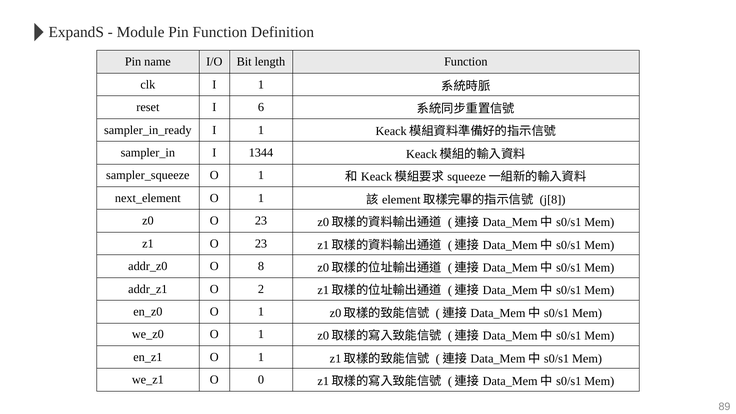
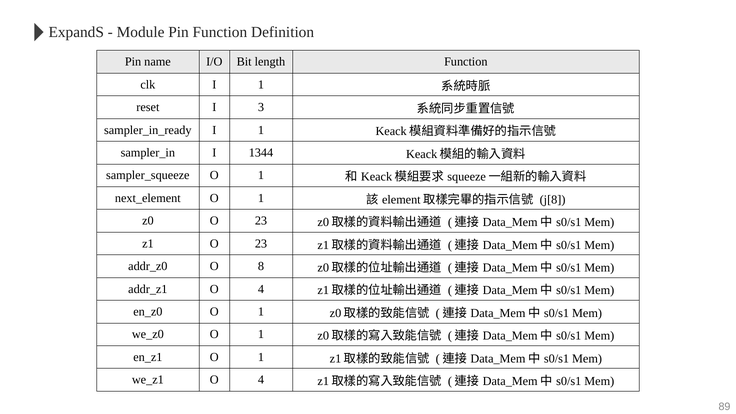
6: 6 -> 3 (261, 107)
2: 2 -> 4 (261, 289)
0: 0 -> 4 (261, 380)
